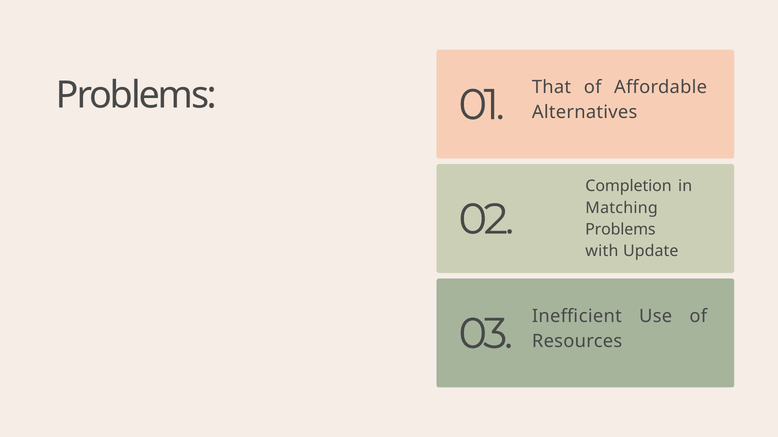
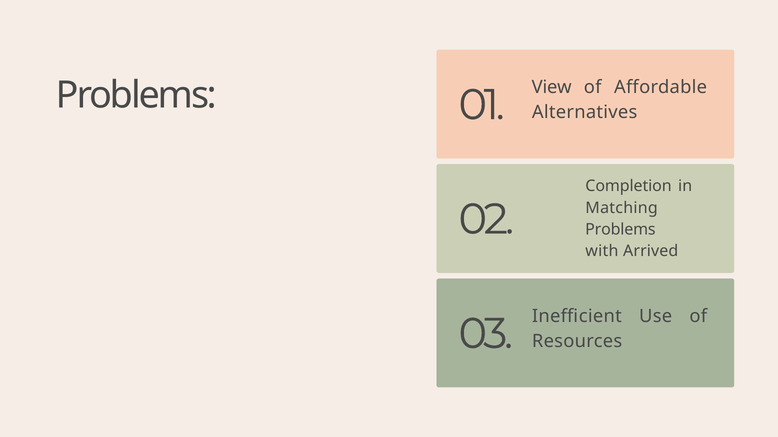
That: That -> View (552, 87)
Update: Update -> Arrived (651, 251)
